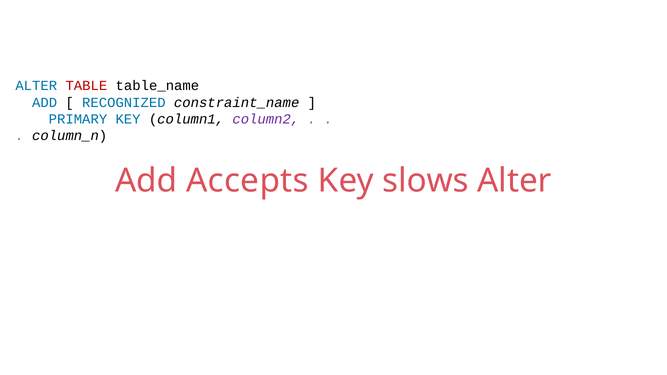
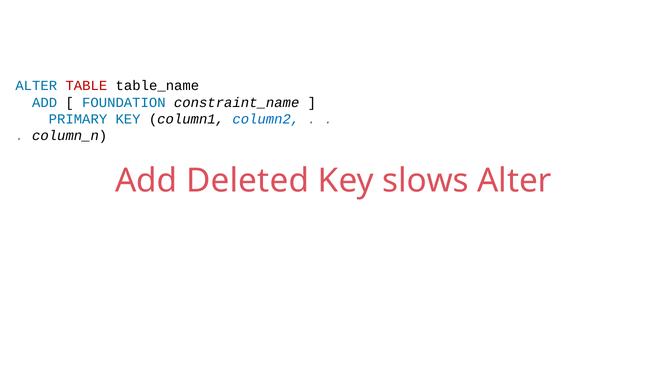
RECOGNIZED: RECOGNIZED -> FOUNDATION (124, 102)
column2 colour: purple -> blue (266, 119)
Accepts: Accepts -> Deleted (248, 181)
